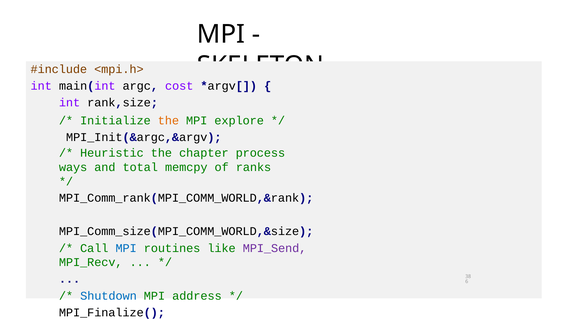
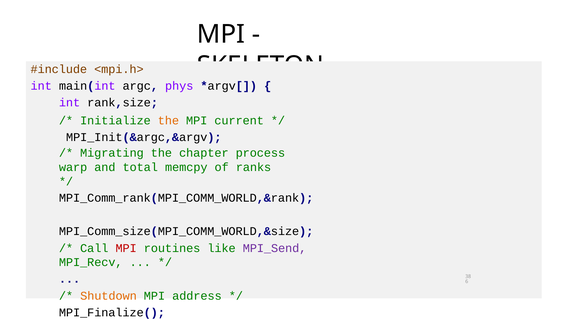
cost: cost -> phys (179, 86)
explore: explore -> current (239, 120)
Heuristic: Heuristic -> Migrating (112, 153)
ways: ways -> warp (73, 167)
MPI colour: blue -> red (126, 248)
Shutdown colour: blue -> orange (108, 296)
